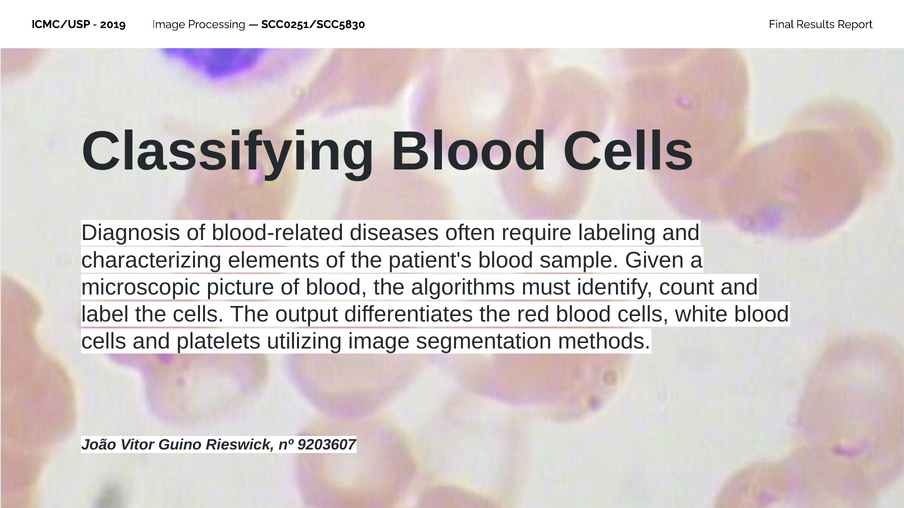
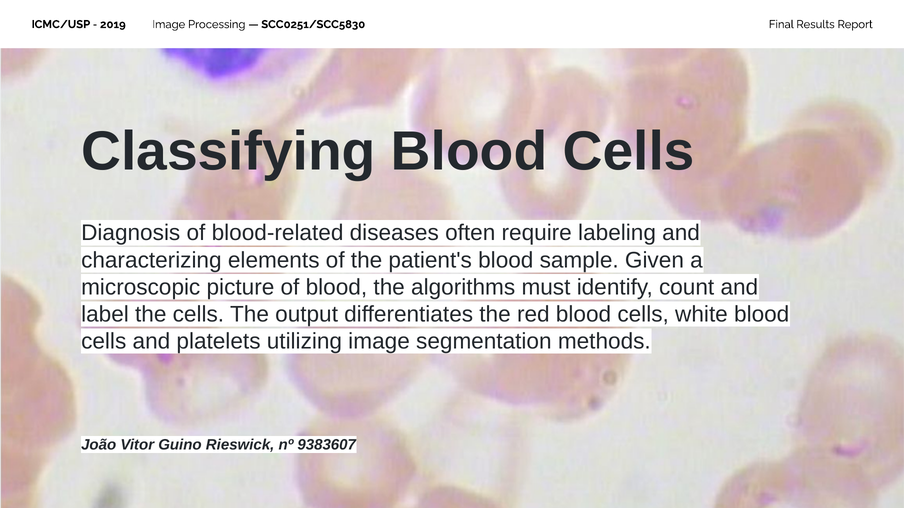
9203607: 9203607 -> 9383607 (327, 445)
